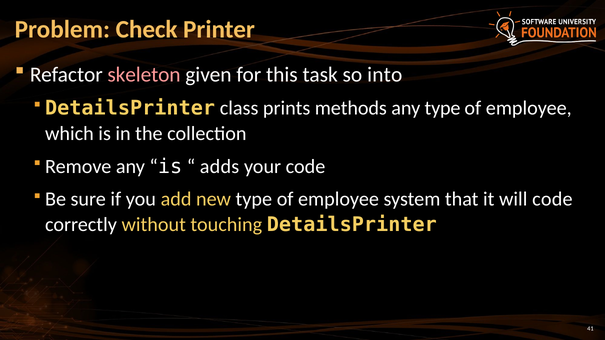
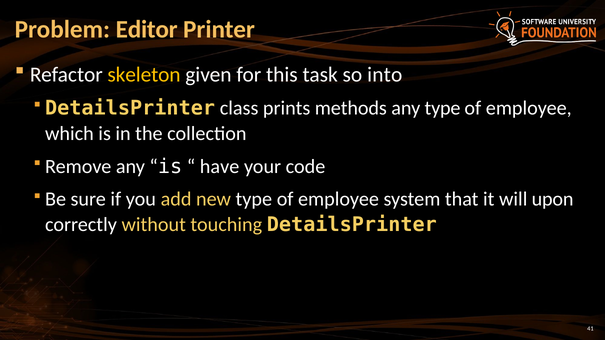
Check: Check -> Editor (147, 29)
skeleton colour: pink -> yellow (144, 75)
adds: adds -> have (220, 167)
will code: code -> upon (553, 200)
